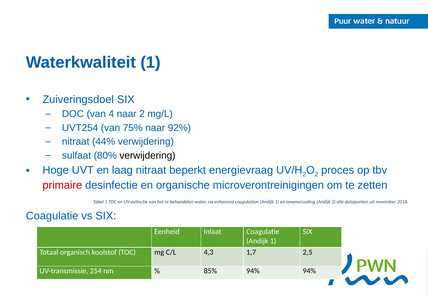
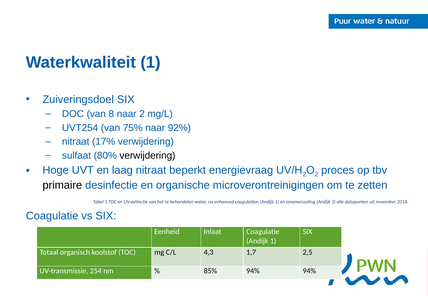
4: 4 -> 8 (111, 114)
44%: 44% -> 17% (104, 142)
primaire colour: red -> black (62, 185)
